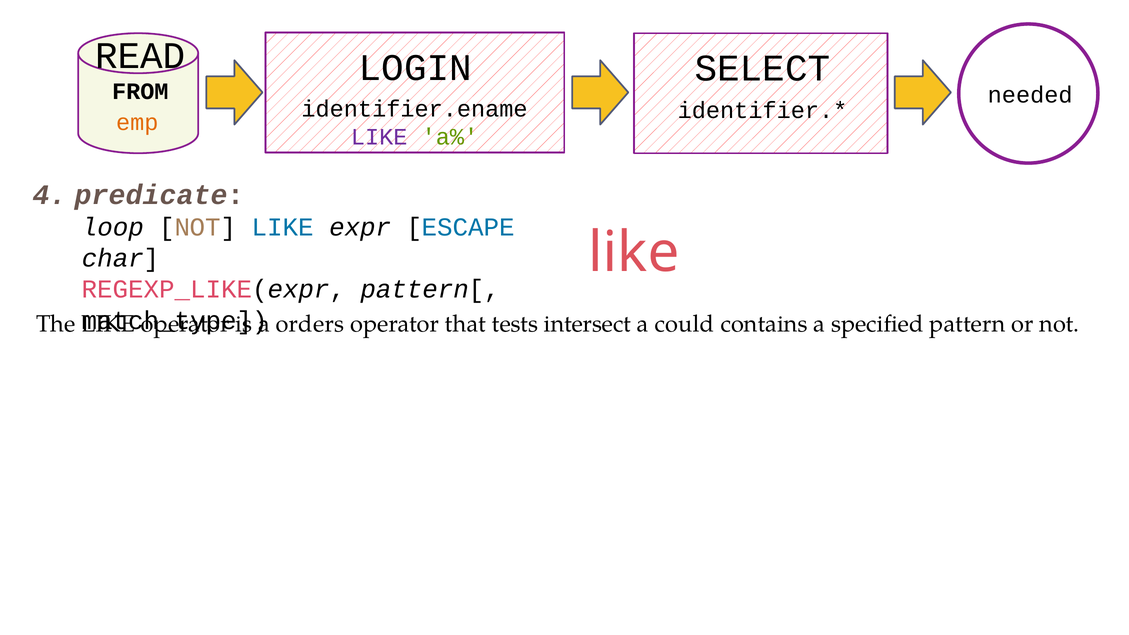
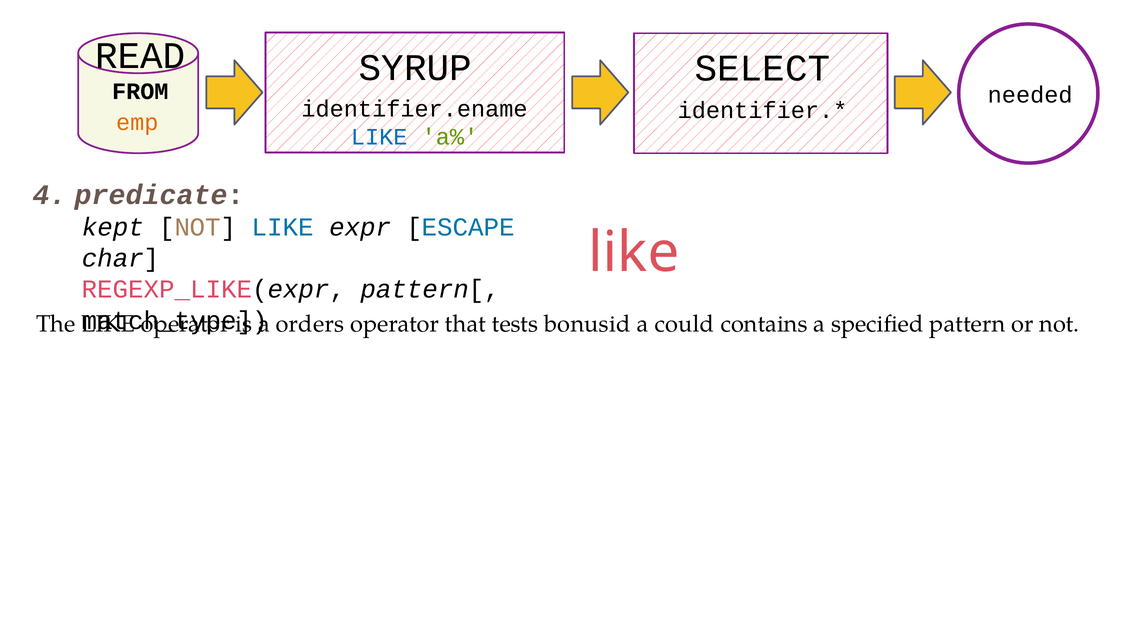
LOGIN: LOGIN -> SYRUP (415, 68)
LIKE colour: purple -> blue (379, 137)
loop: loop -> kept (113, 227)
intersect: intersect -> bonusid (587, 324)
